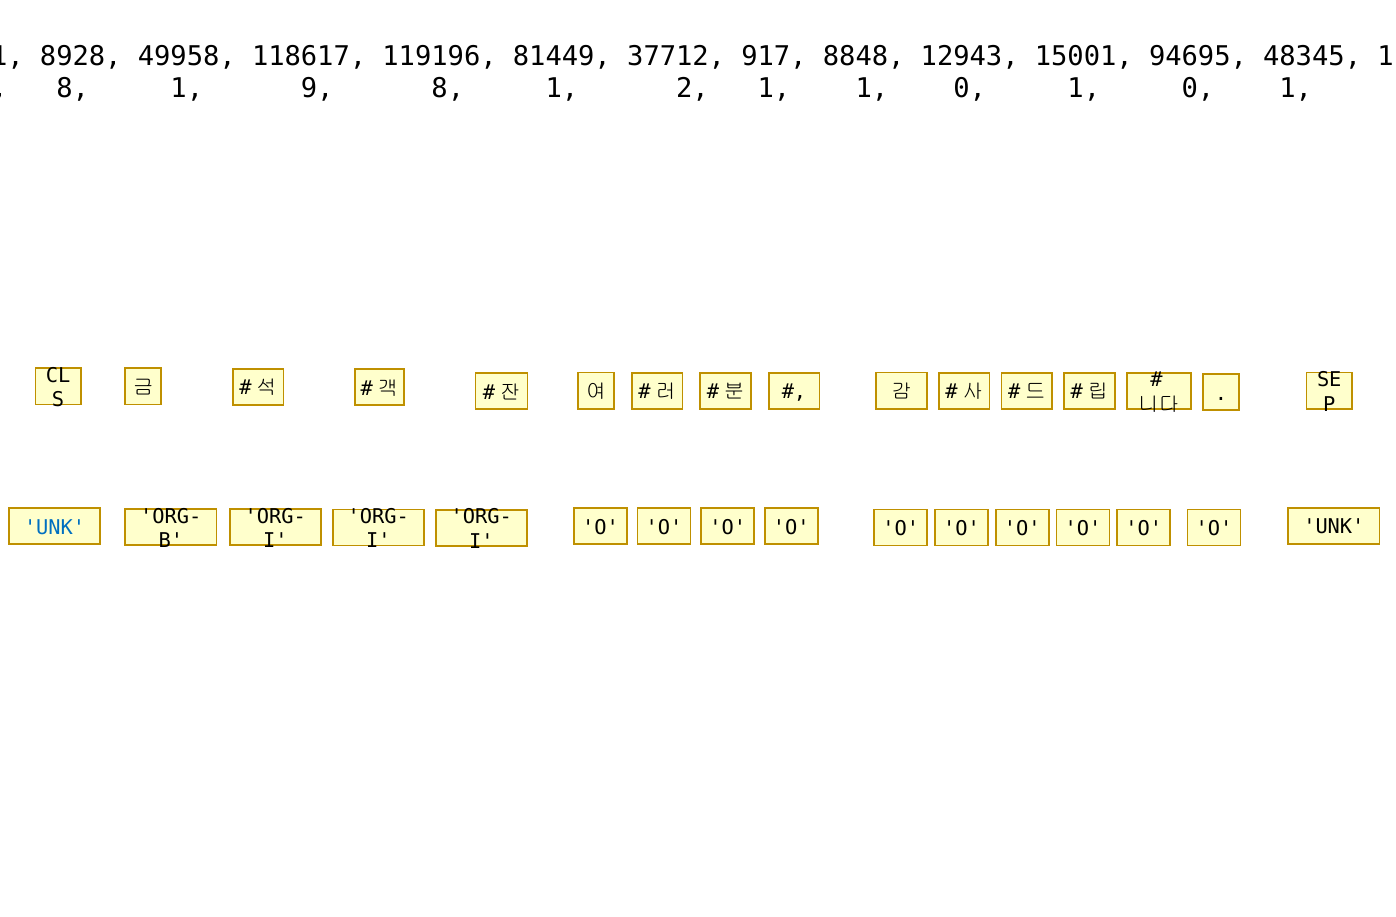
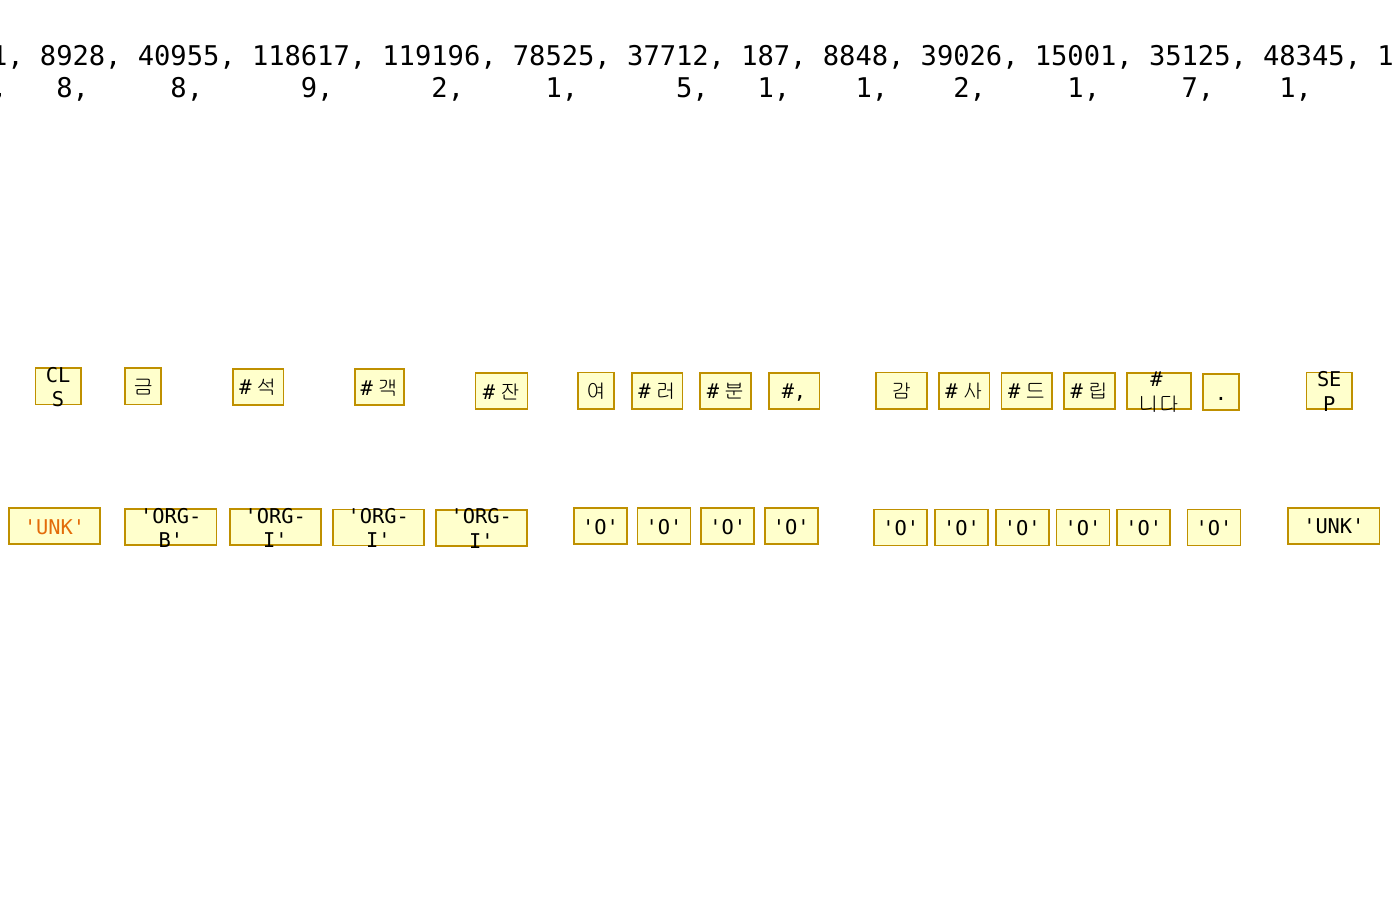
49958: 49958 -> 40955 (187, 56)
81449: 81449 -> 78525 (562, 56)
917: 917 -> 187 (774, 56)
12943: 12943 -> 39026 (970, 56)
94695: 94695 -> 35125 (1198, 56)
1: 1 -> 8 (187, 89)
9 8: 8 -> 2 (448, 89)
2: 2 -> 5 (692, 89)
0: 0 -> 2 (970, 89)
0: 0 -> 7 (1198, 89)
UNK colour: blue -> orange (55, 528)
